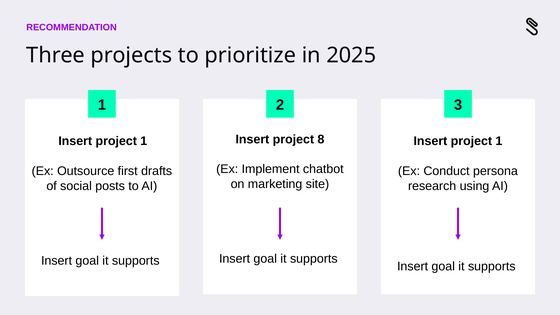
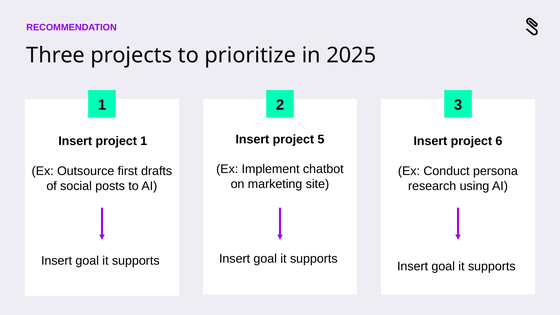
8: 8 -> 5 (321, 139)
1: 1 -> 6 (499, 141)
